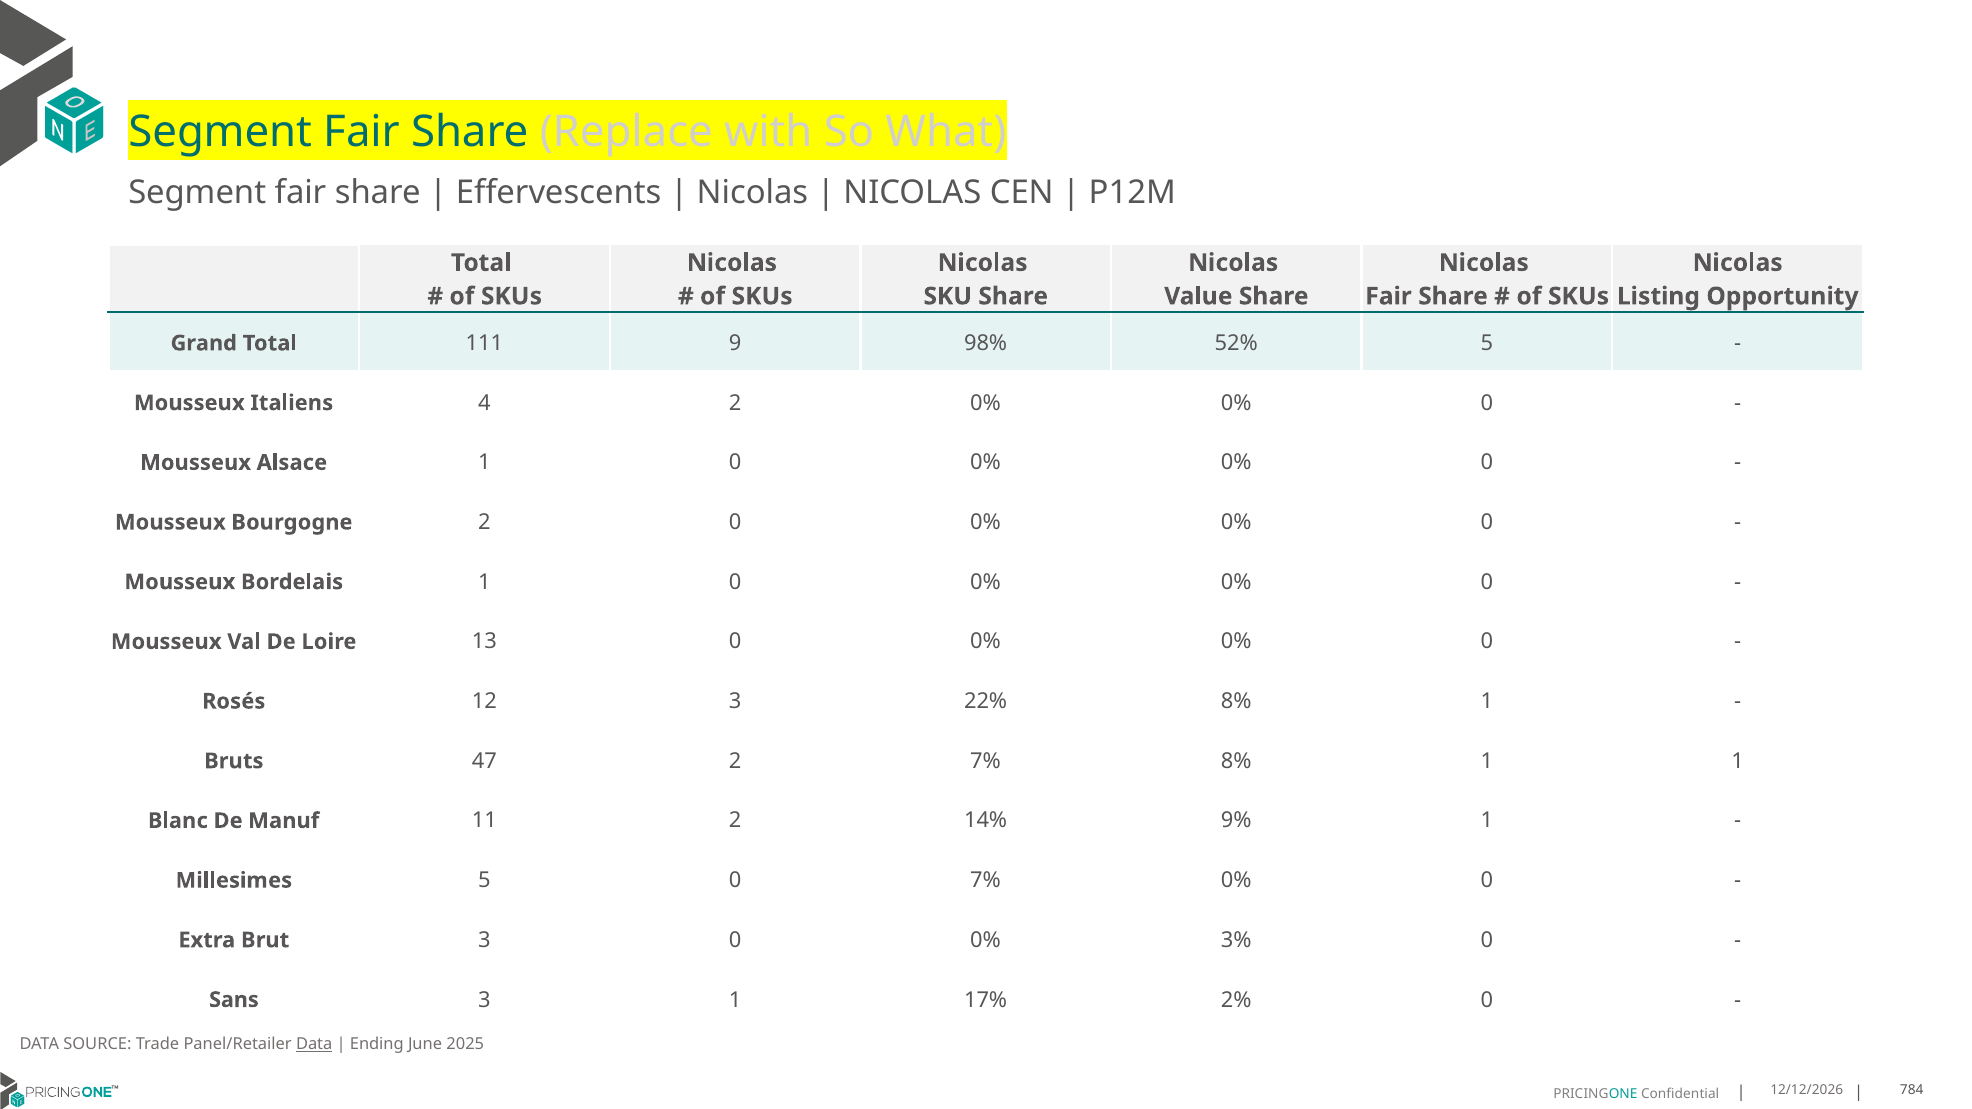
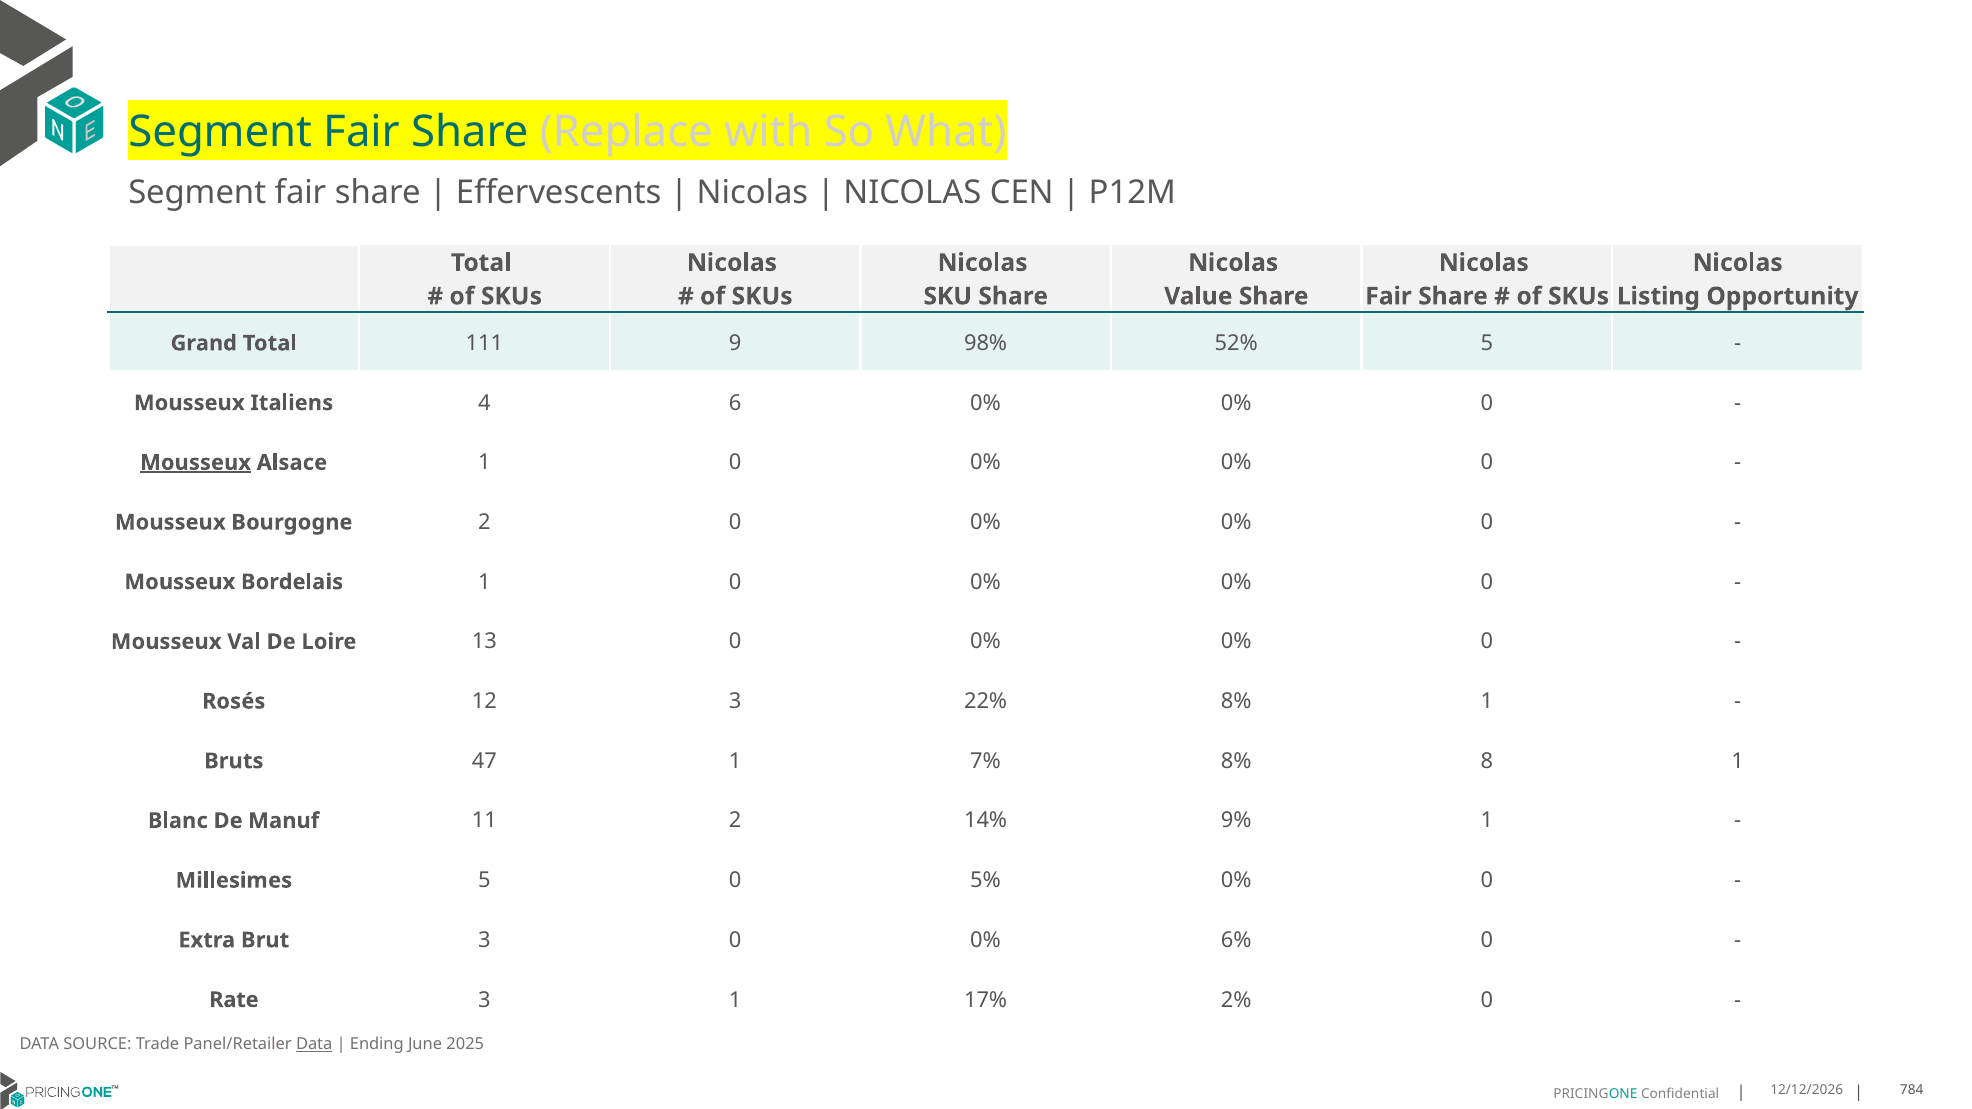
4 2: 2 -> 6 (735, 403)
Mousseux underline: none -> present (196, 463)
47 2: 2 -> 1 (735, 761)
7% 8% 1: 1 -> 8 (1487, 761)
0 7%: 7% -> 5% (986, 881)
3%: 3% -> 6% (1236, 940)
Sans: Sans -> Rate (234, 1000)
